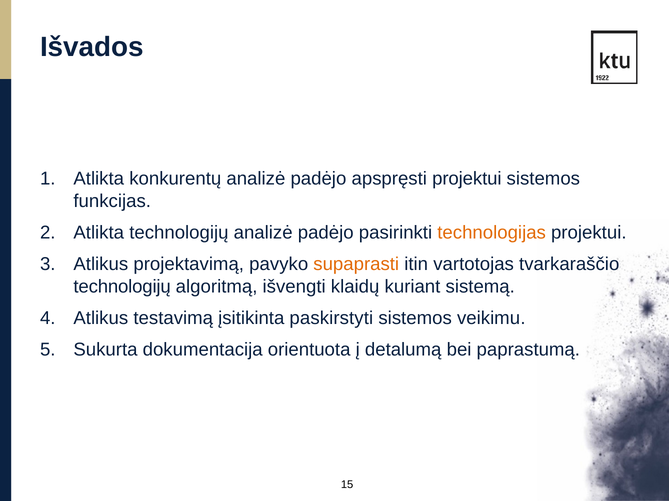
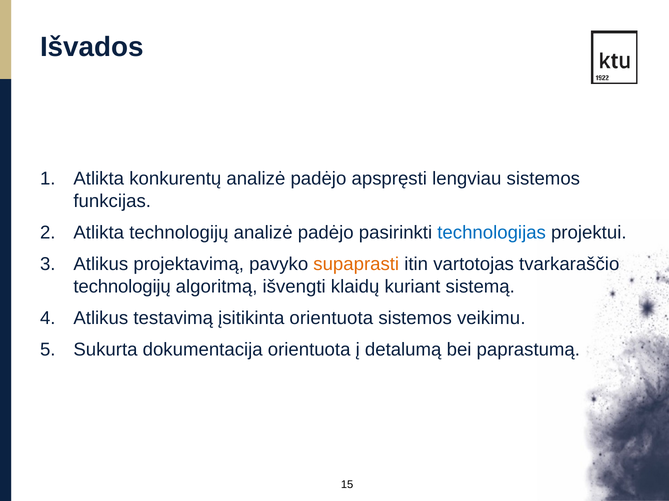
apspręsti projektui: projektui -> lengviau (467, 179)
technologijas colour: orange -> blue (492, 233)
įsitikinta paskirstyti: paskirstyti -> orientuota (331, 318)
